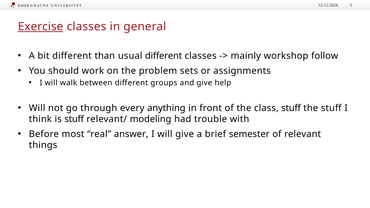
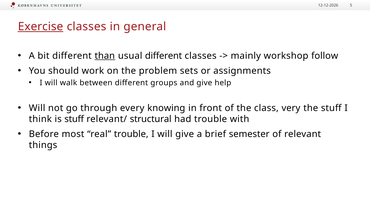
than underline: none -> present (105, 56)
anything: anything -> knowing (166, 108)
class stuff: stuff -> very (291, 108)
modeling: modeling -> structural (151, 119)
real answer: answer -> trouble (131, 134)
